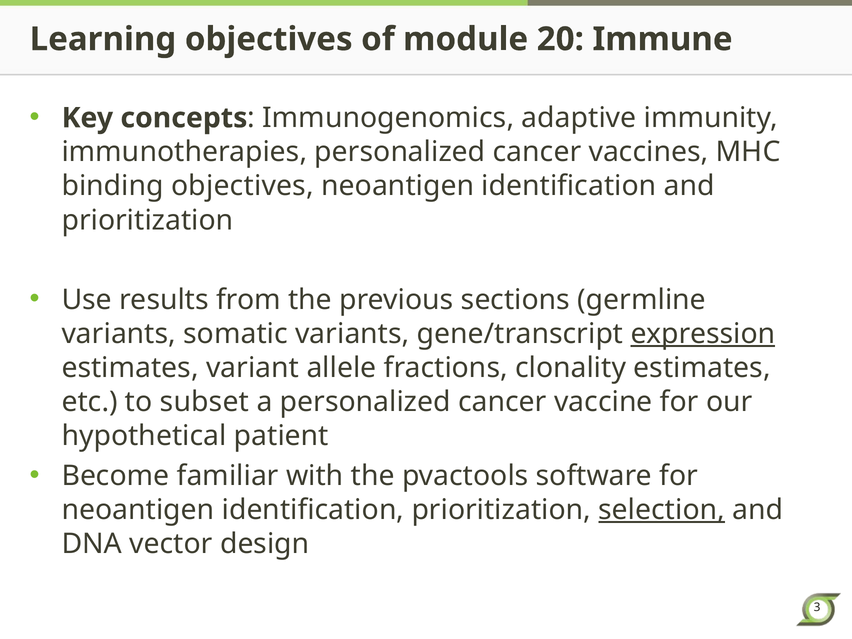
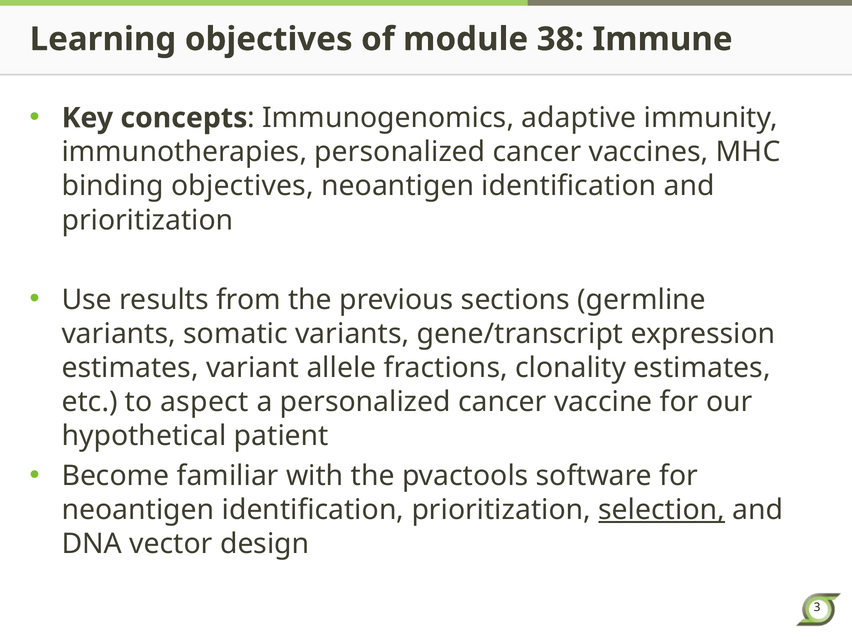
20: 20 -> 38 (560, 39)
expression underline: present -> none (703, 334)
subset: subset -> aspect (204, 402)
